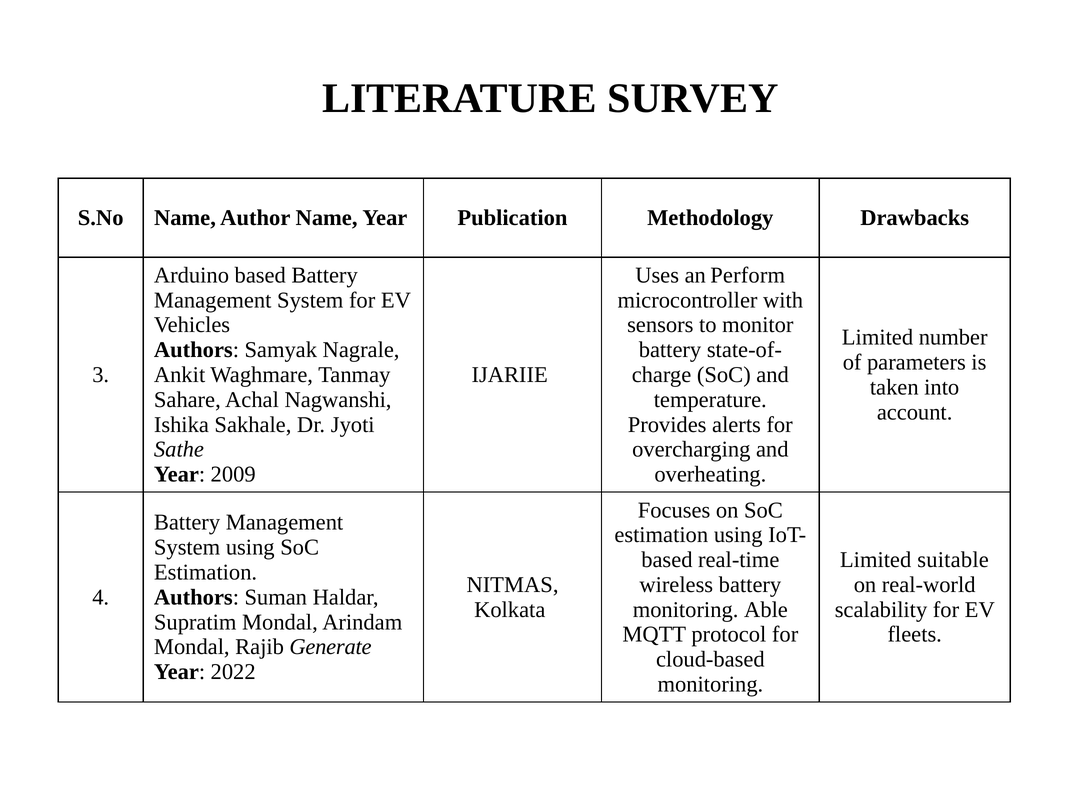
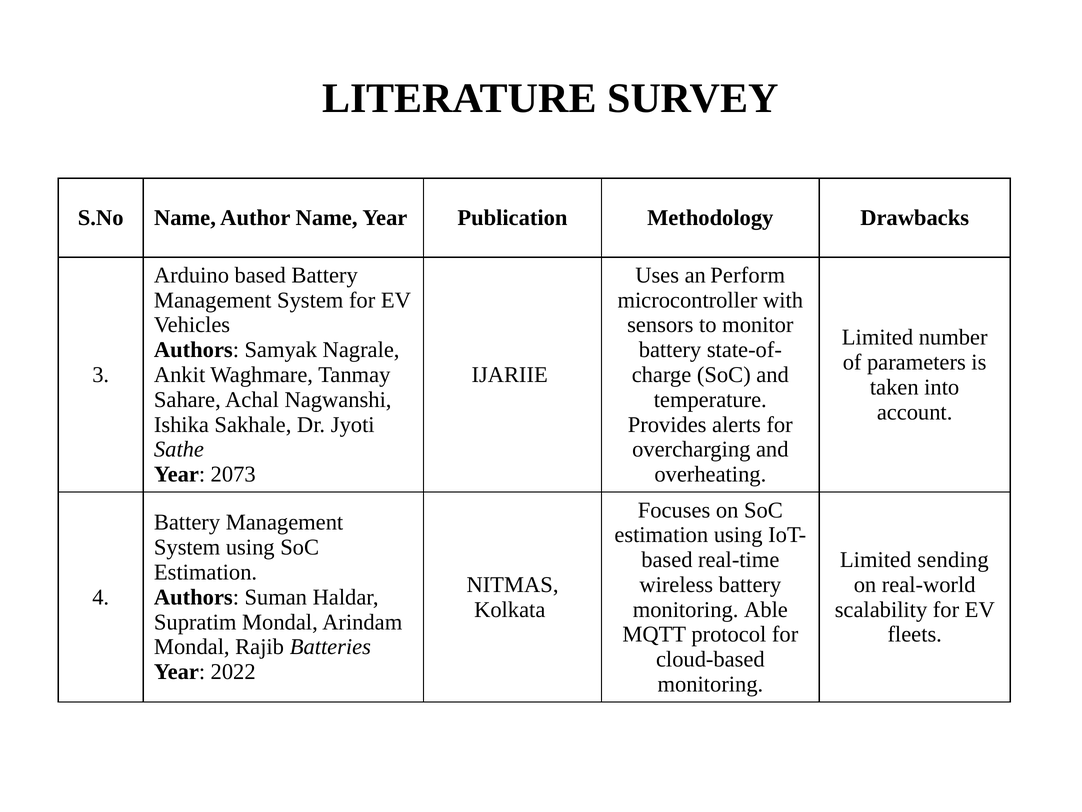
2009: 2009 -> 2073 (233, 474)
suitable: suitable -> sending (953, 560)
Generate: Generate -> Batteries (330, 647)
